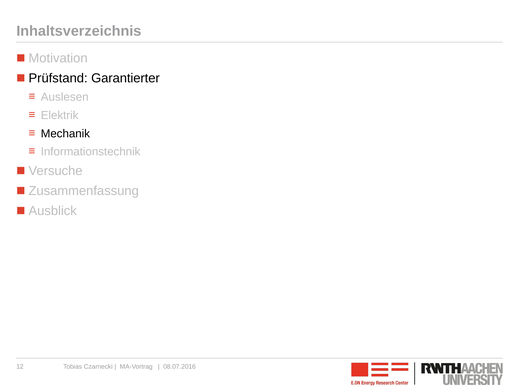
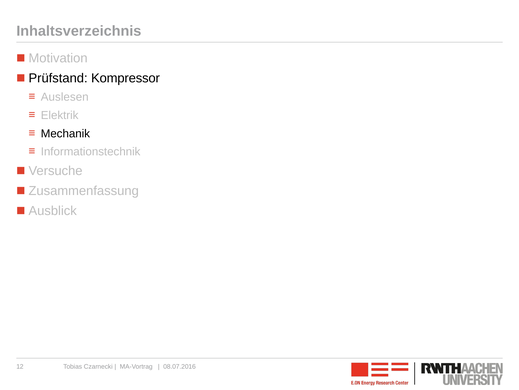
Garantierter: Garantierter -> Kompressor (126, 78)
